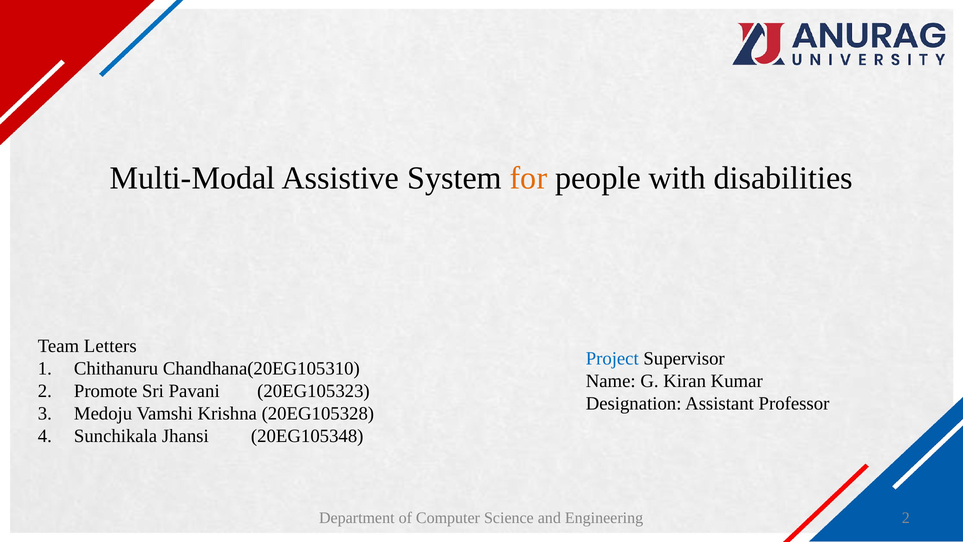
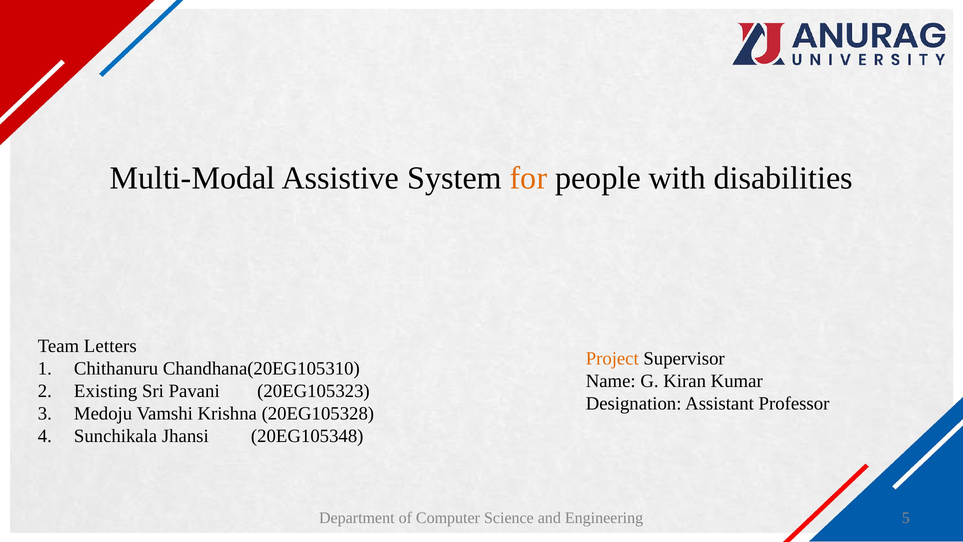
Project colour: blue -> orange (612, 359)
Promote: Promote -> Existing (106, 391)
Engineering 2: 2 -> 5 (906, 518)
